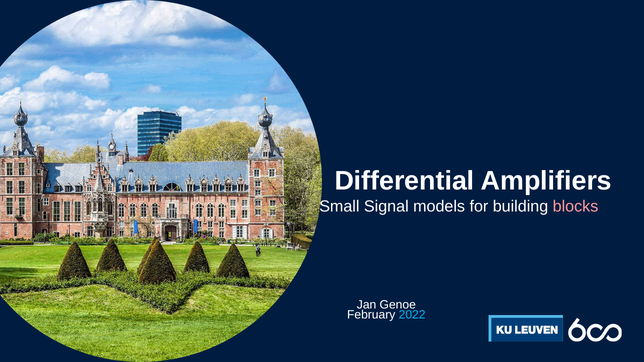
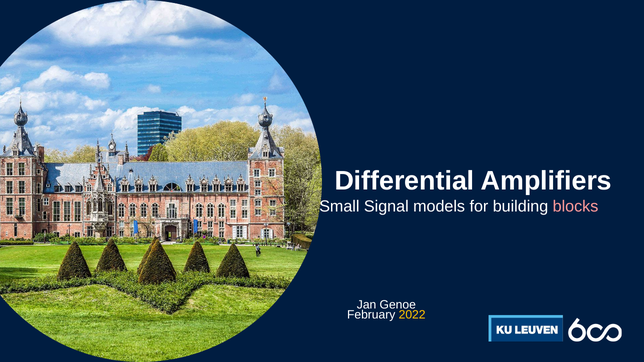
2022 colour: light blue -> yellow (412, 315)
